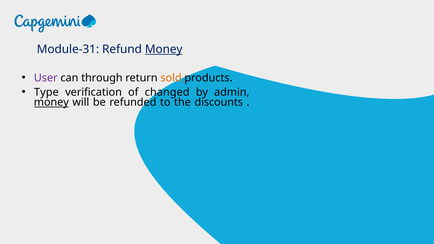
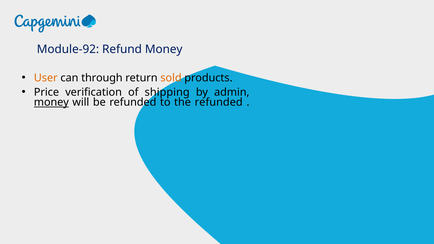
Module-31: Module-31 -> Module-92 (68, 49)
Money underline: present -> none (164, 49)
User colour: purple -> orange (46, 78)
Type: Type -> Price (46, 92)
changed: changed -> shipping (167, 92)
the discounts: discounts -> refunded (219, 102)
